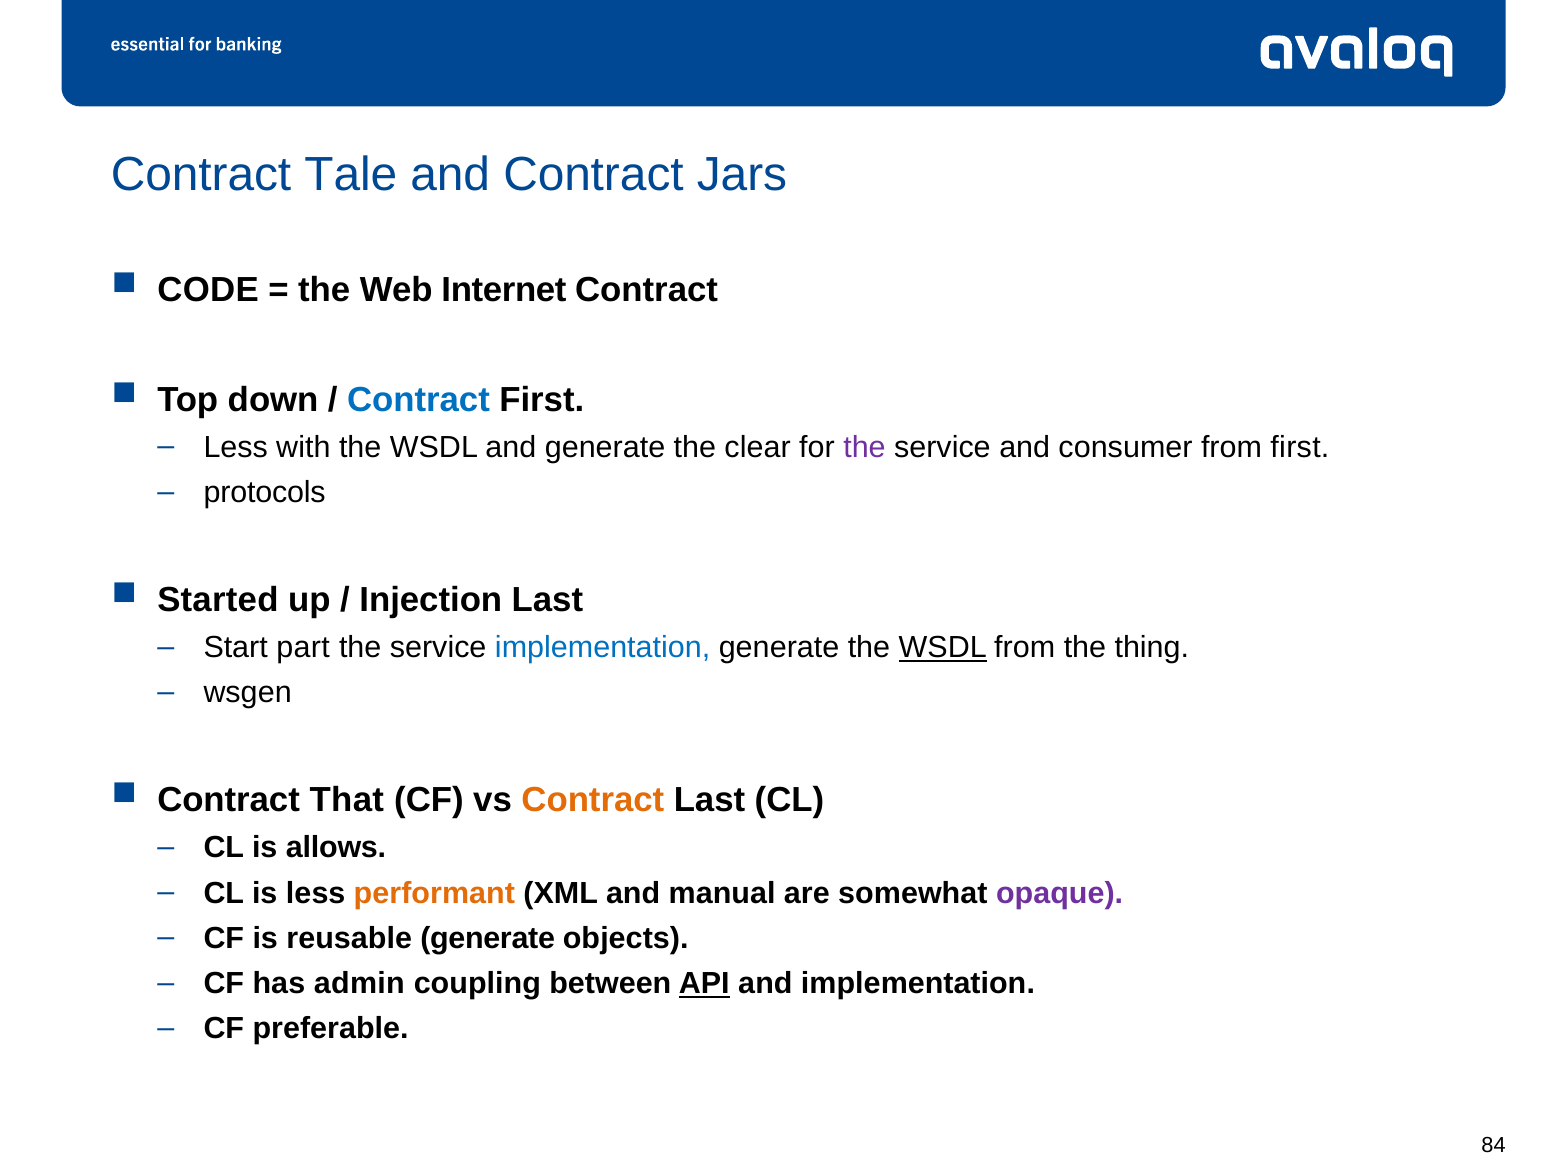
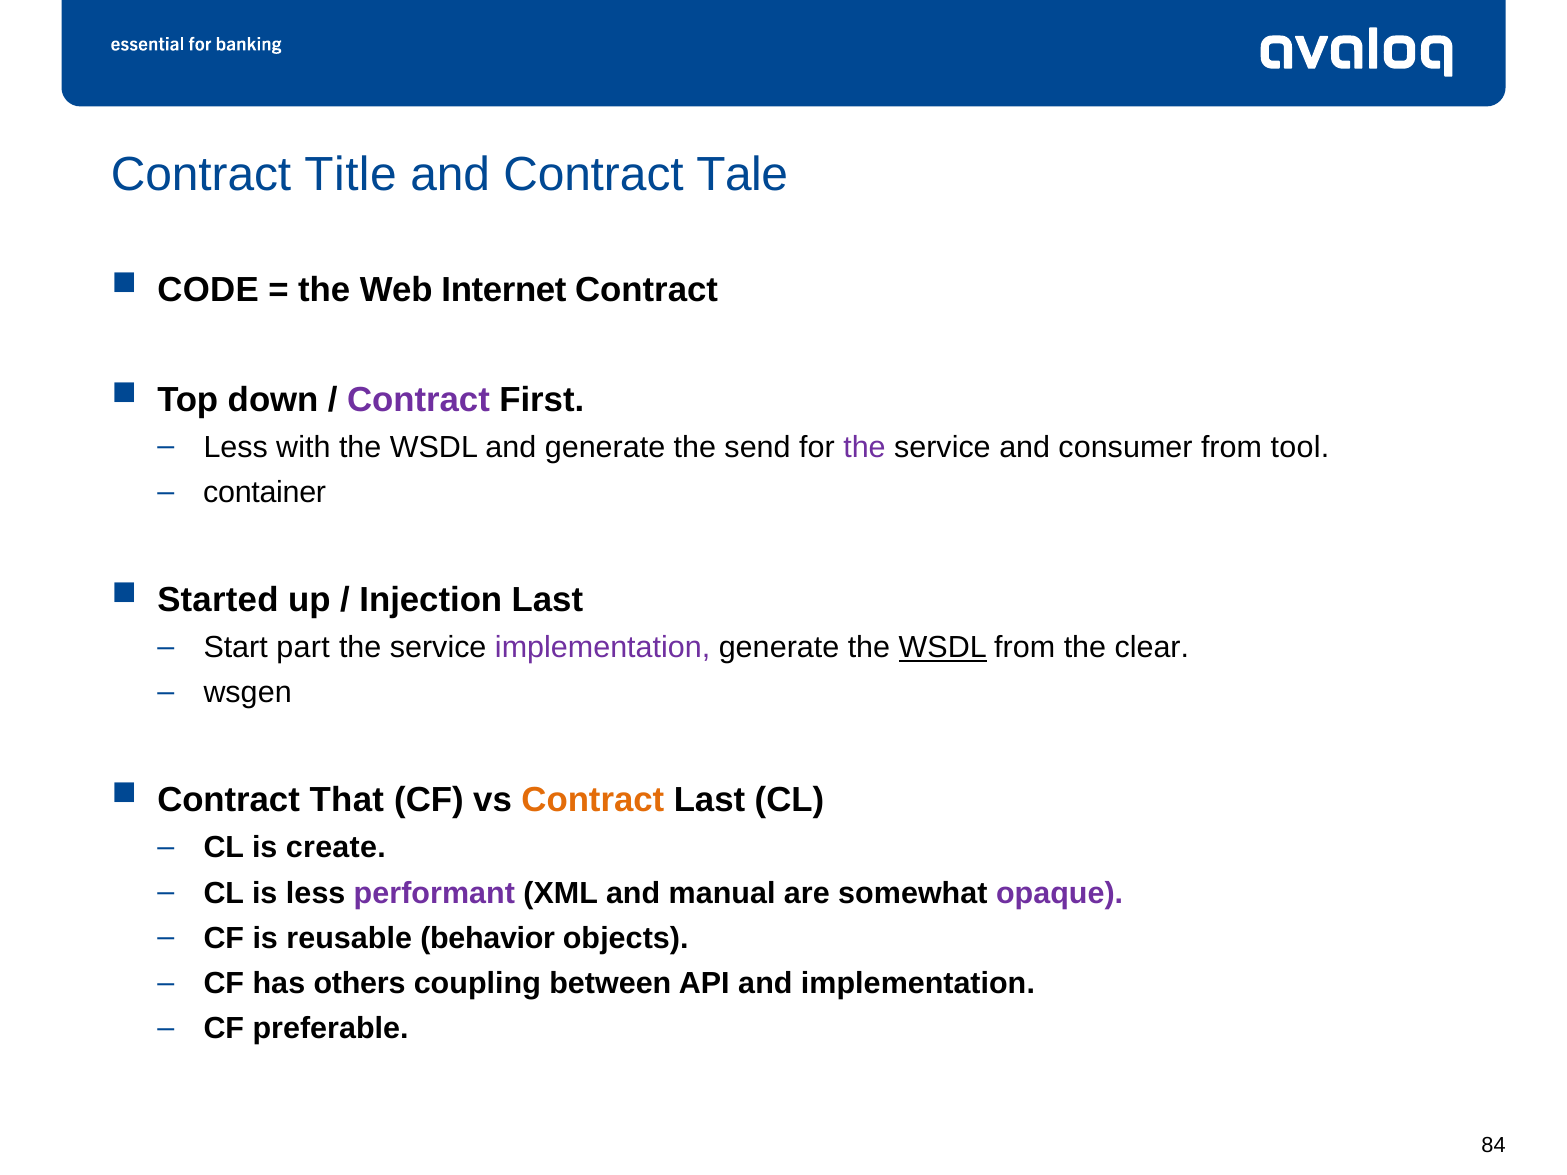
Tale: Tale -> Title (351, 175)
Jars: Jars -> Tale (742, 175)
Contract colour: blue -> purple (418, 400)
clear: clear -> send (758, 447)
from first: first -> tool (1300, 447)
protocols: protocols -> container (265, 493)
implementation colour: blue -> purple (603, 648)
thing: thing -> clear (1152, 648)
allows: allows -> create (336, 848)
performant colour: orange -> purple (434, 893)
reusable generate: generate -> behavior (488, 939)
admin: admin -> others (360, 984)
API underline: present -> none (704, 984)
